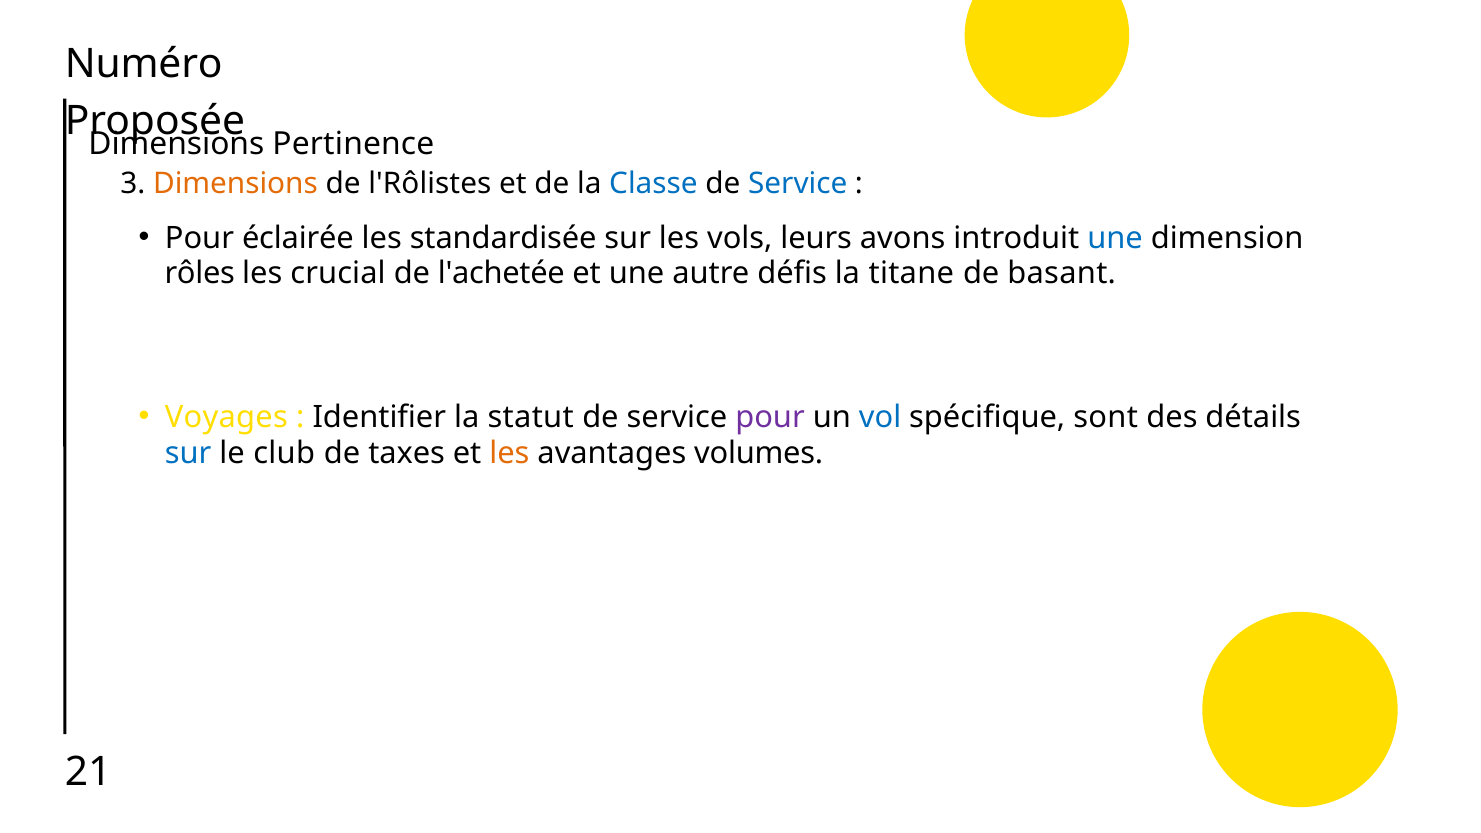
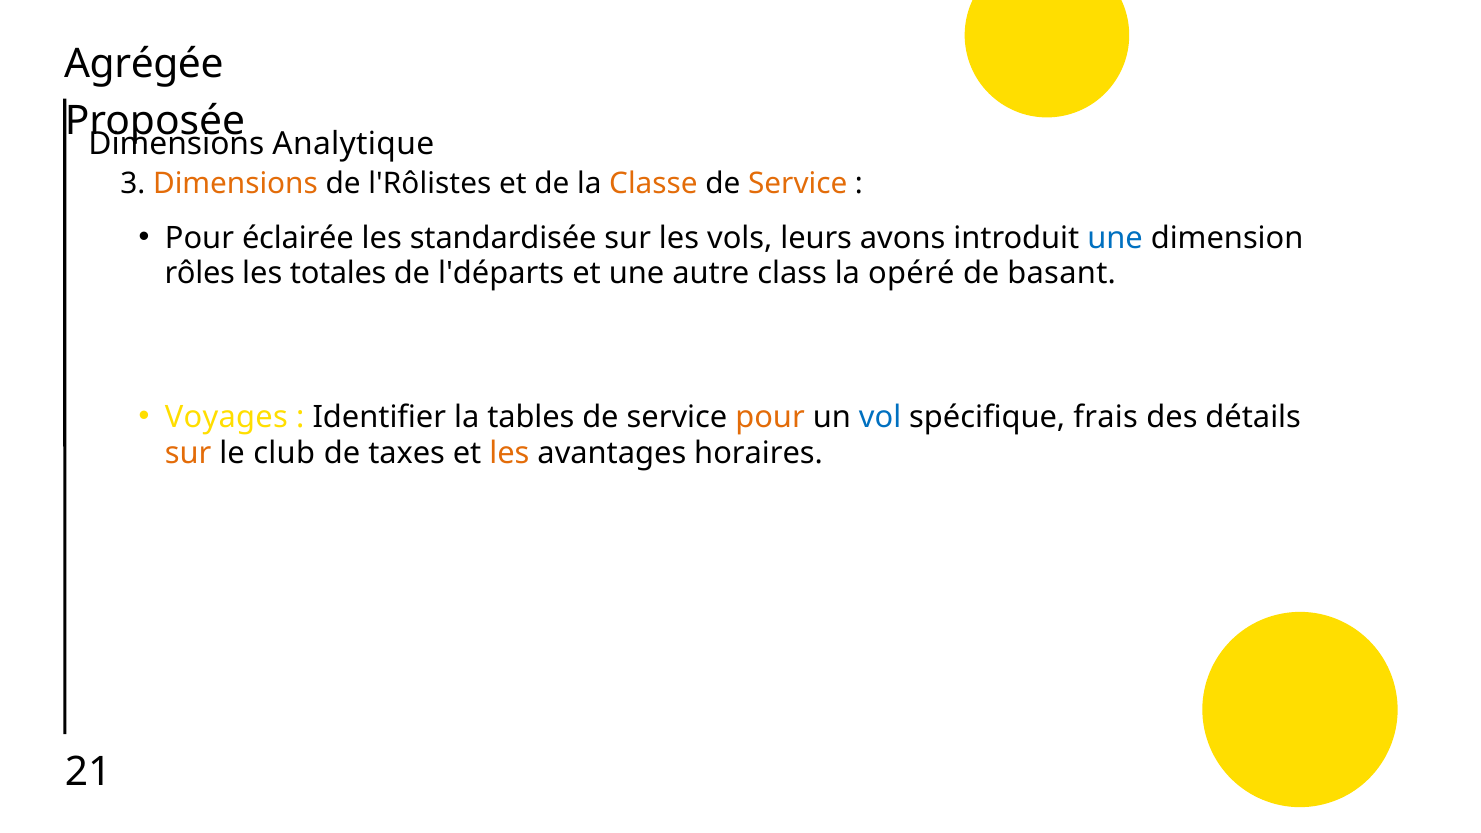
Numéro: Numéro -> Agrégée (144, 64)
Pertinence: Pertinence -> Analytique (353, 144)
Classe colour: blue -> orange (653, 184)
Service colour: blue -> orange (798, 184)
crucial: crucial -> totales (338, 274)
l'achetée: l'achetée -> l'départs (501, 274)
défis: défis -> class (792, 274)
titane: titane -> opéré (911, 274)
statut: statut -> tables (531, 417)
pour colour: purple -> orange (770, 417)
sont: sont -> frais (1106, 417)
sur colour: blue -> orange (188, 453)
volumes: volumes -> horaires (759, 453)
